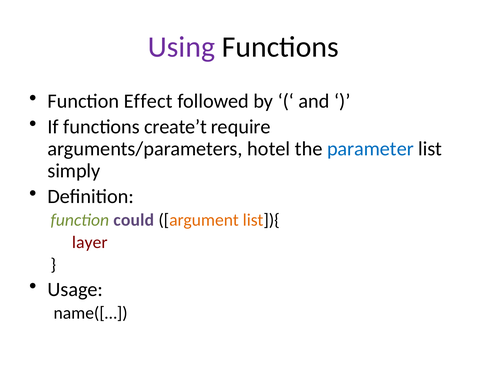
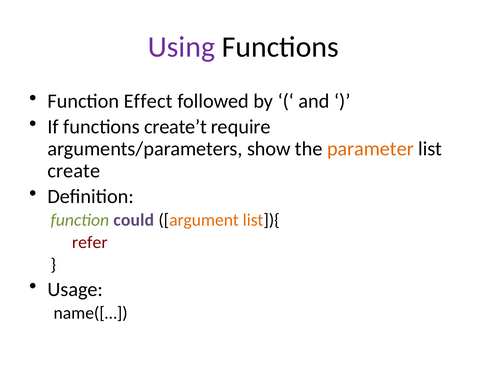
hotel: hotel -> show (269, 149)
parameter colour: blue -> orange (370, 149)
simply: simply -> create (74, 171)
layer: layer -> refer (90, 243)
